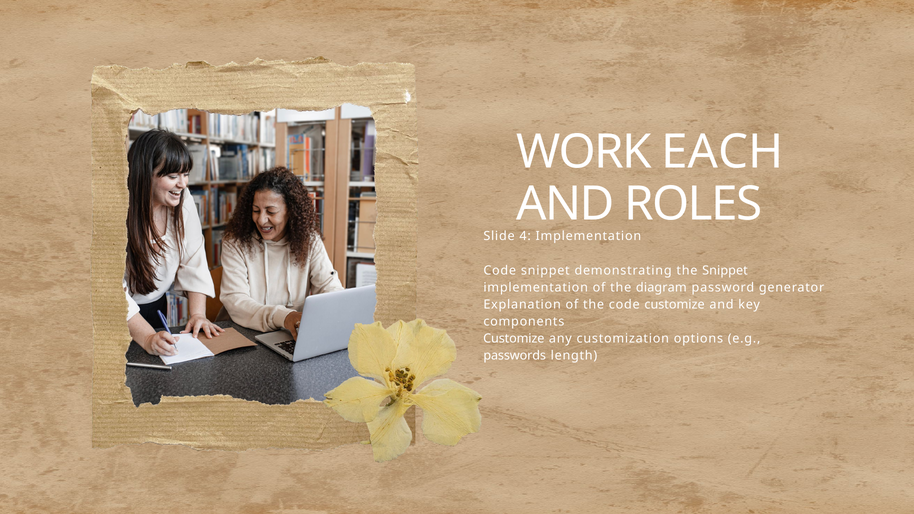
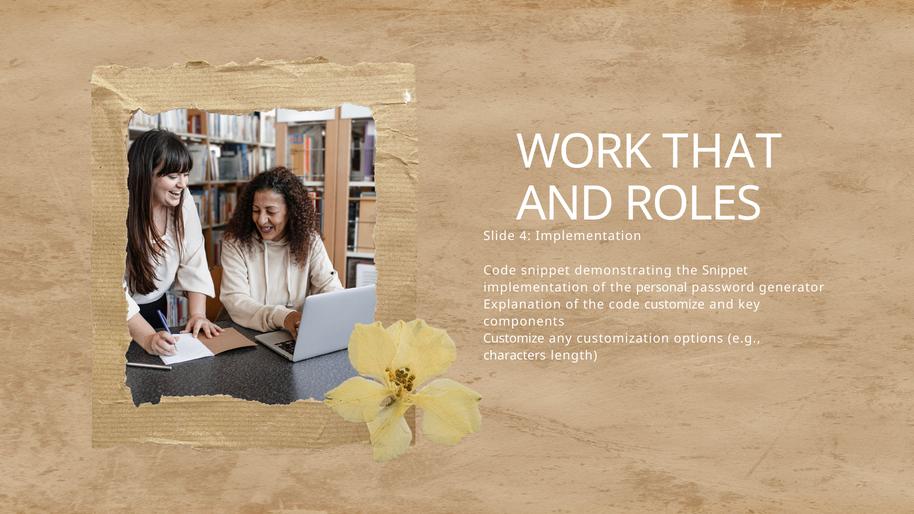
EACH: EACH -> THAT (722, 152)
diagram: diagram -> personal (661, 288)
passwords: passwords -> characters (515, 356)
